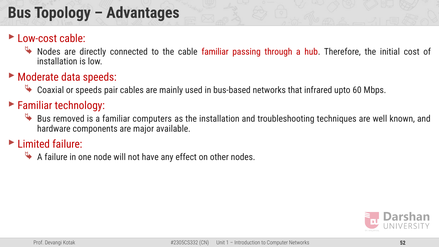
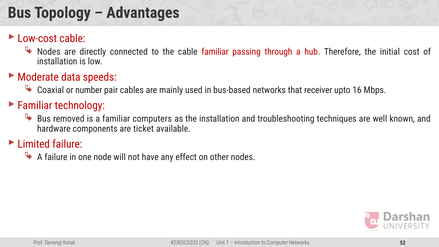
or speeds: speeds -> number (89, 90)
infrared: infrared -> receiver (318, 90)
60: 60 -> 16 (357, 90)
major: major -> ticket (144, 129)
